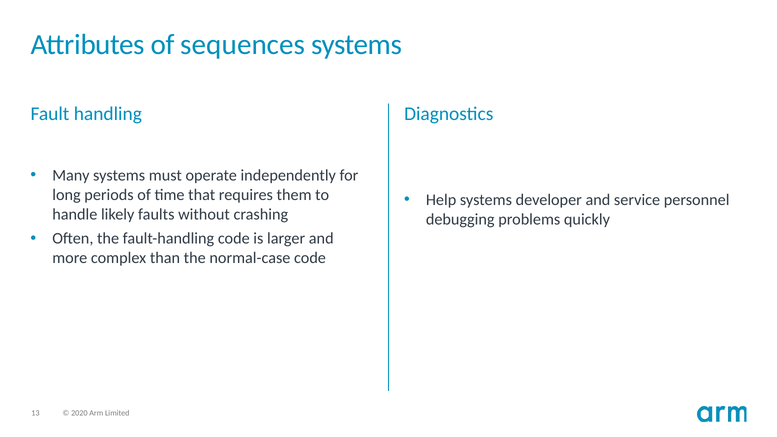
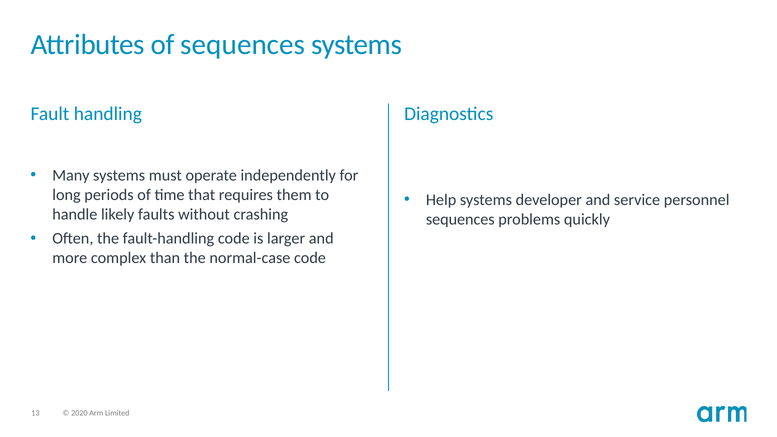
debugging: debugging -> sequences (460, 219)
